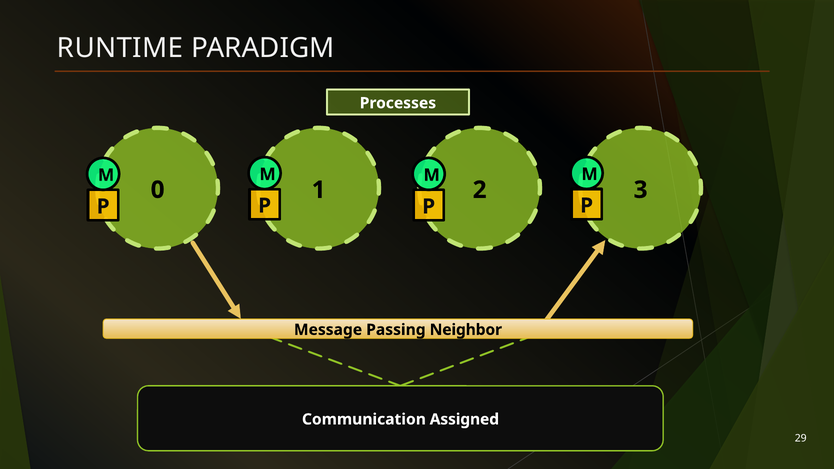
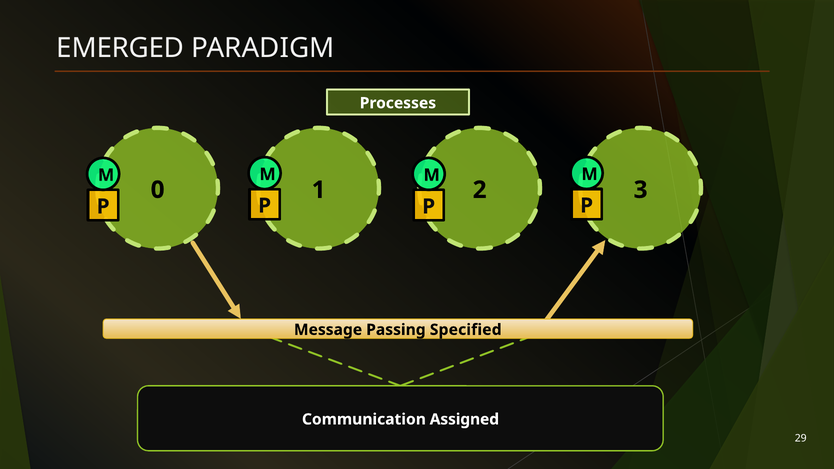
RUNTIME: RUNTIME -> EMERGED (120, 48)
Neighbor: Neighbor -> Specified (466, 330)
